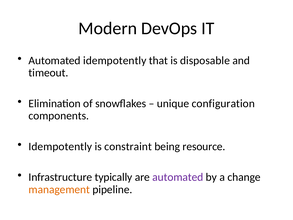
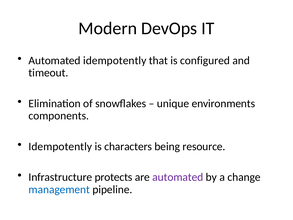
disposable: disposable -> configured (205, 60)
configuration: configuration -> environments (223, 103)
constraint: constraint -> characters (128, 146)
typically: typically -> protects (114, 177)
management colour: orange -> blue (59, 189)
